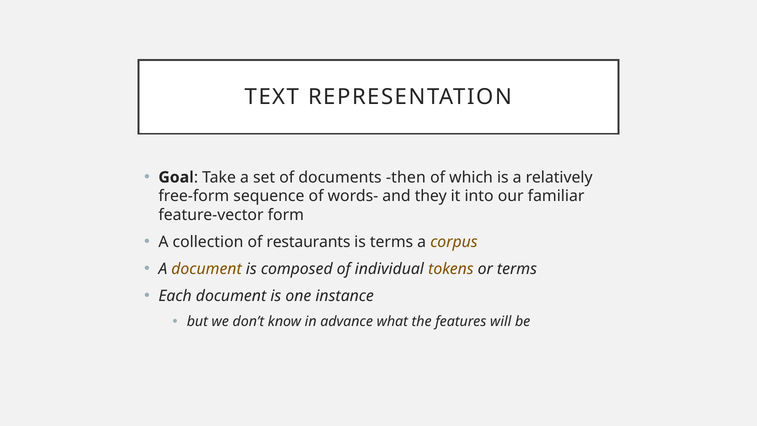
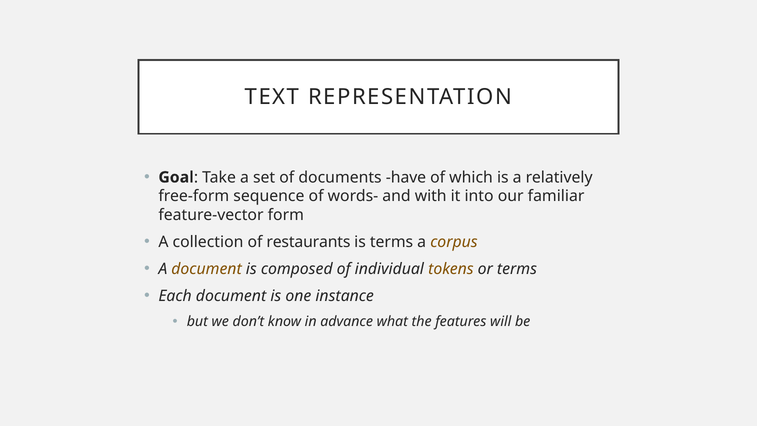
then: then -> have (406, 177)
they: they -> with (431, 196)
